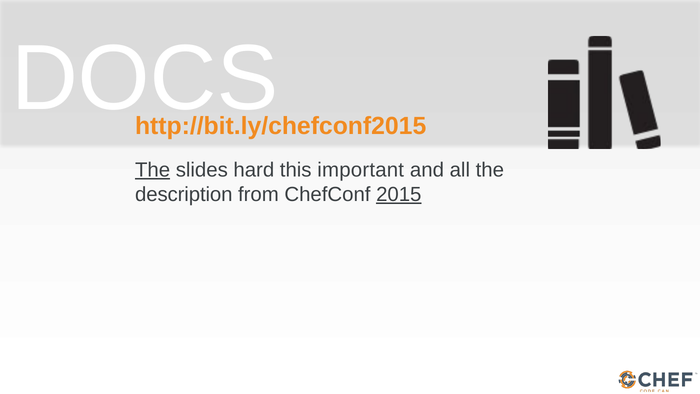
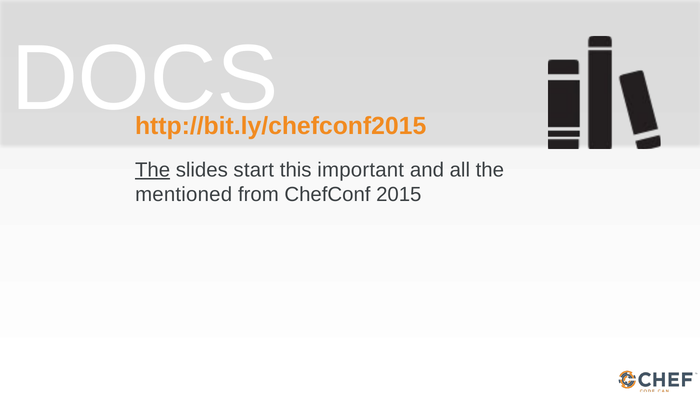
hard: hard -> start (254, 170)
description: description -> mentioned (184, 194)
2015 underline: present -> none (399, 194)
